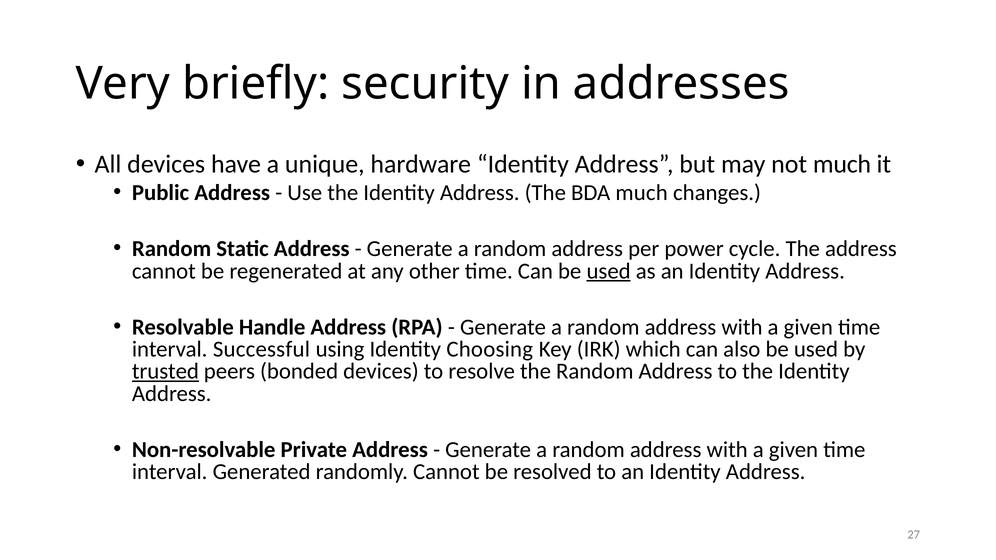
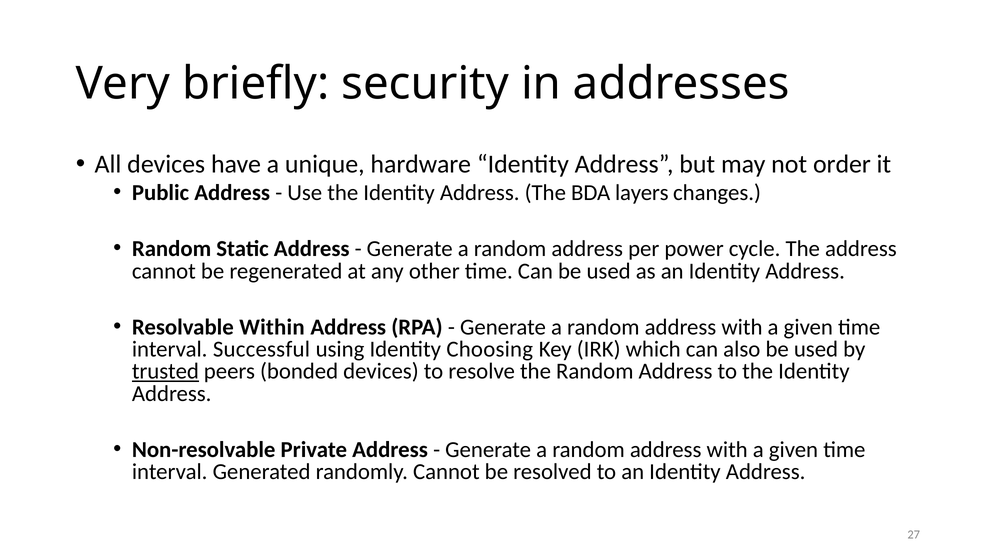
not much: much -> order (842, 164)
BDA much: much -> layers (642, 193)
used underline: present -> none (609, 271)
Handle: Handle -> Within (272, 327)
